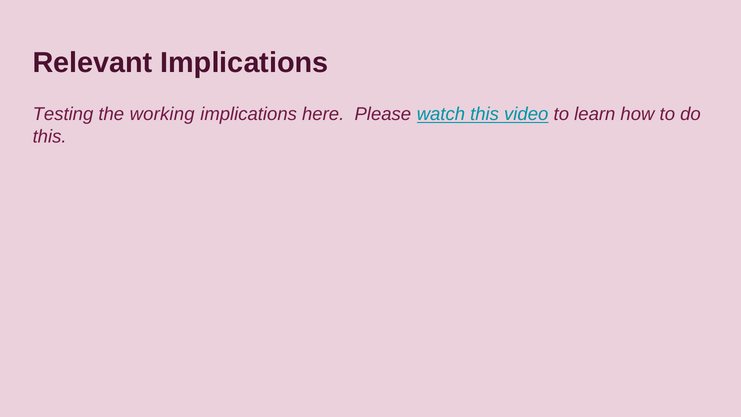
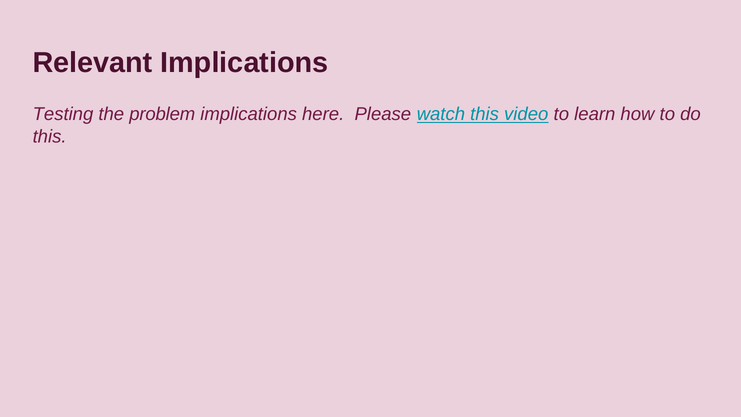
working: working -> problem (162, 114)
